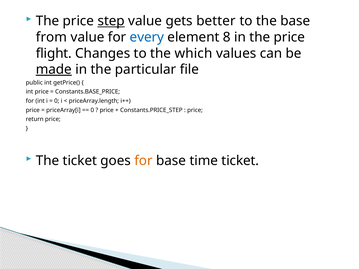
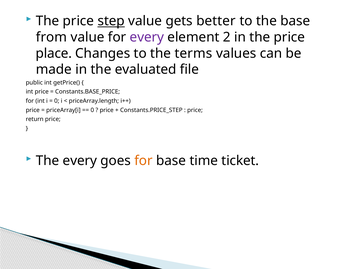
every colour: blue -> purple (147, 37)
8: 8 -> 2 (227, 37)
flight: flight -> place (54, 53)
which: which -> terms (193, 53)
made underline: present -> none (54, 70)
particular: particular -> evaluated (146, 70)
The ticket: ticket -> every (80, 161)
